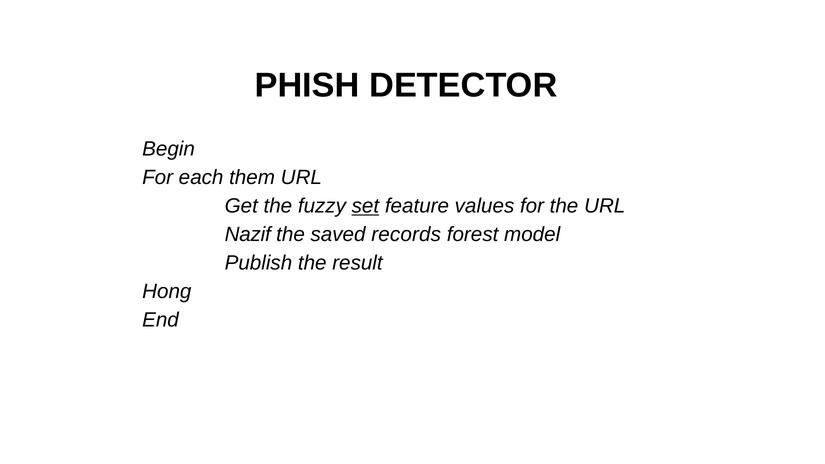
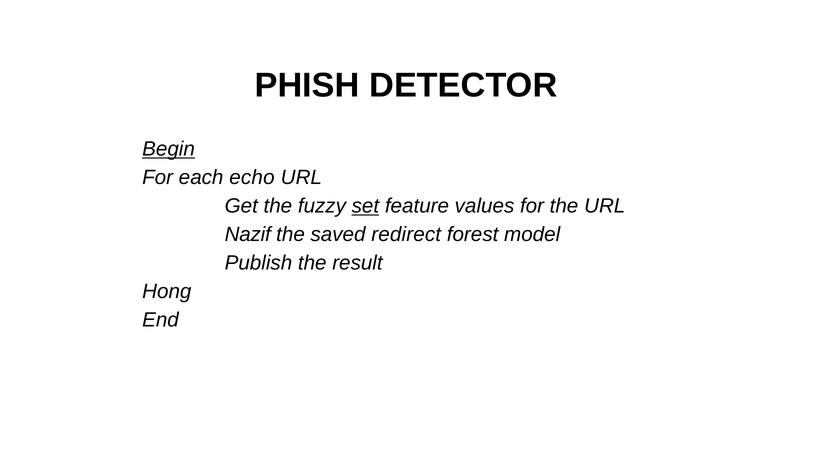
Begin underline: none -> present (169, 149)
them: them -> echo (252, 178)
records: records -> redirect (406, 235)
